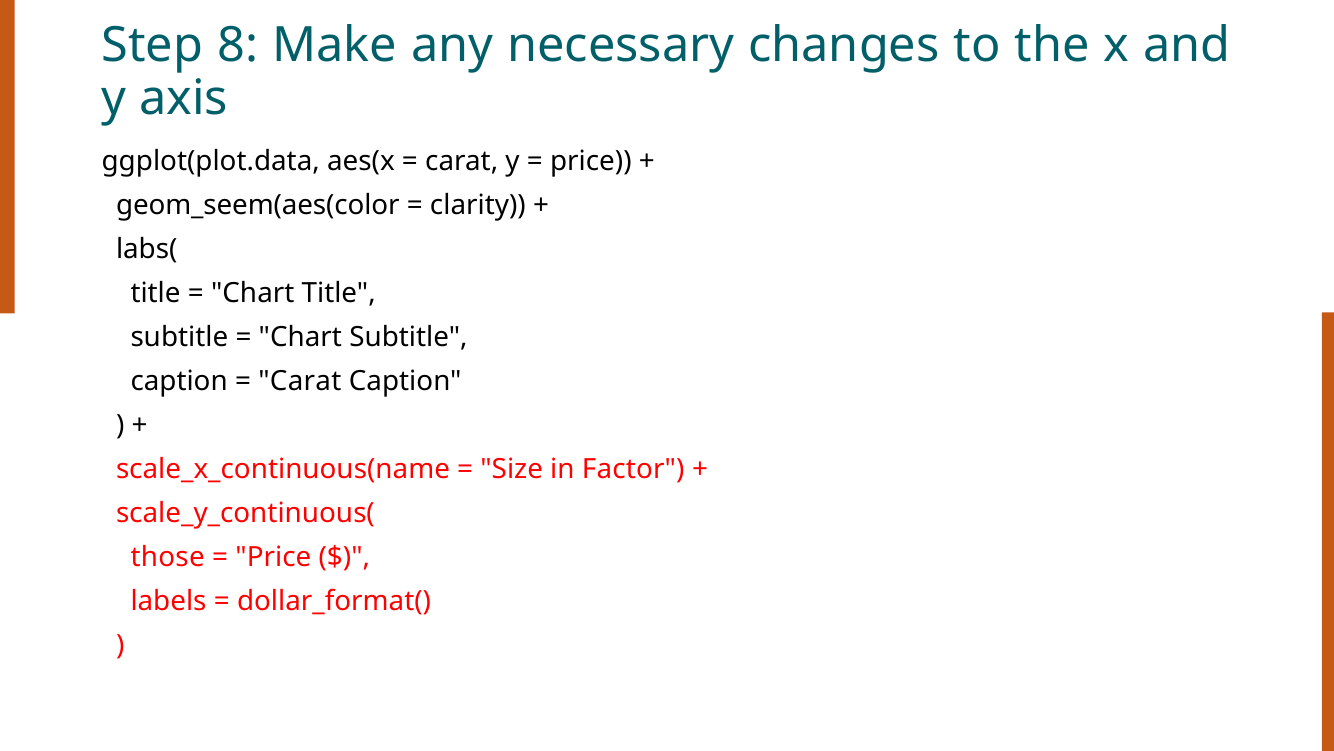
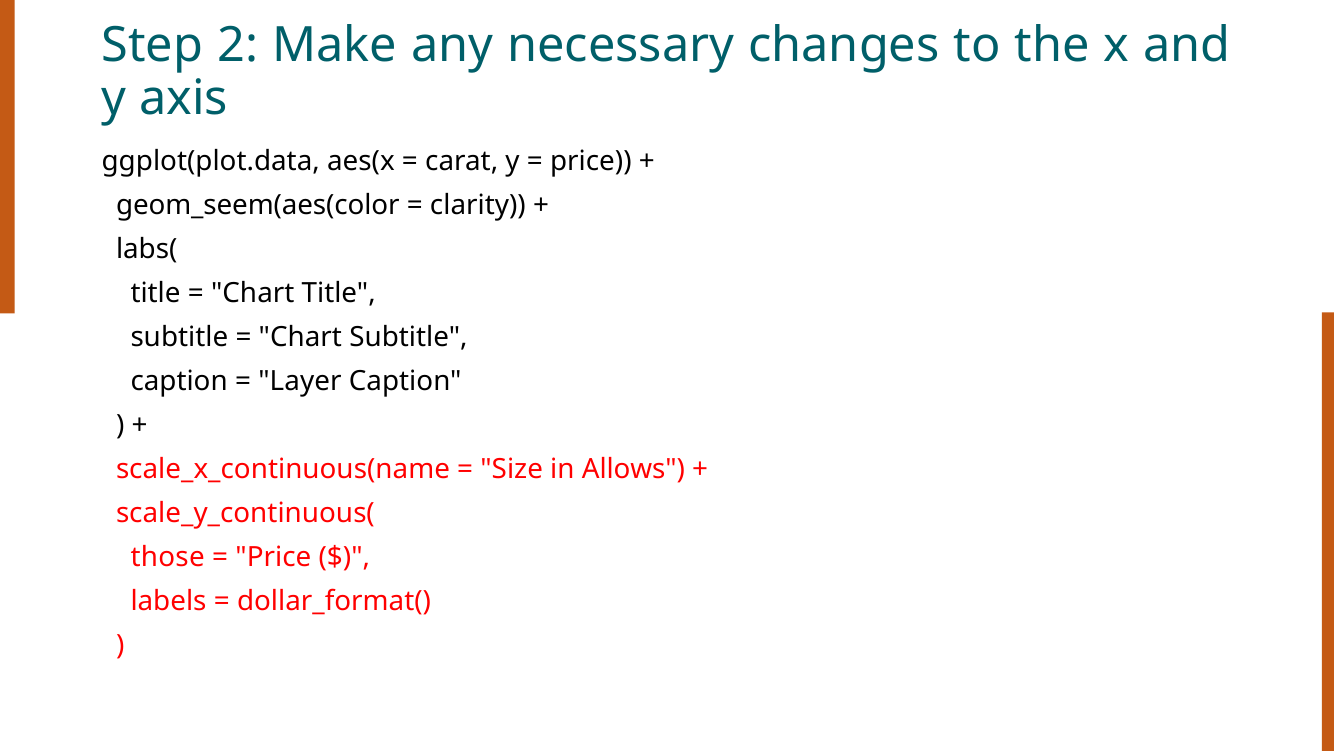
8: 8 -> 2 (238, 46)
Carat: Carat -> Layer (300, 381)
Factor: Factor -> Allows (633, 469)
